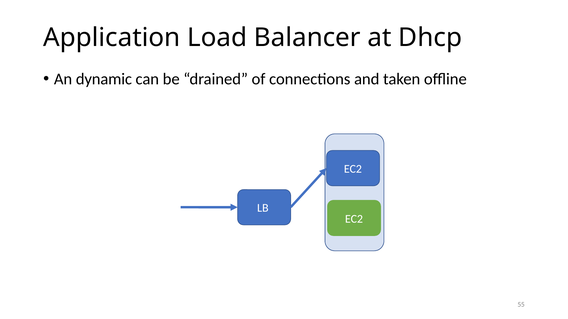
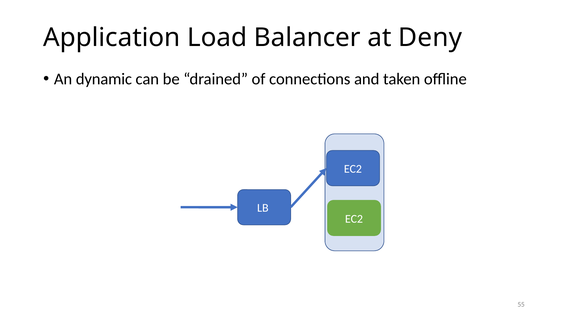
Dhcp: Dhcp -> Deny (430, 38)
